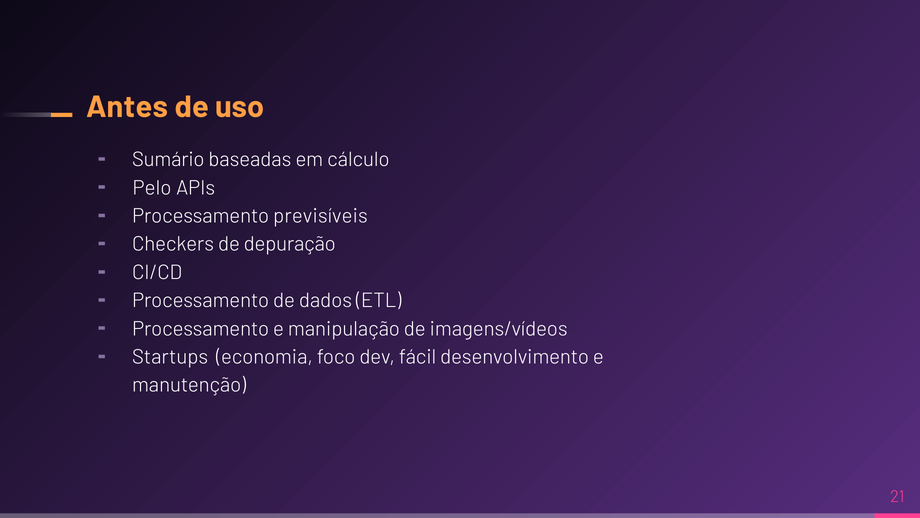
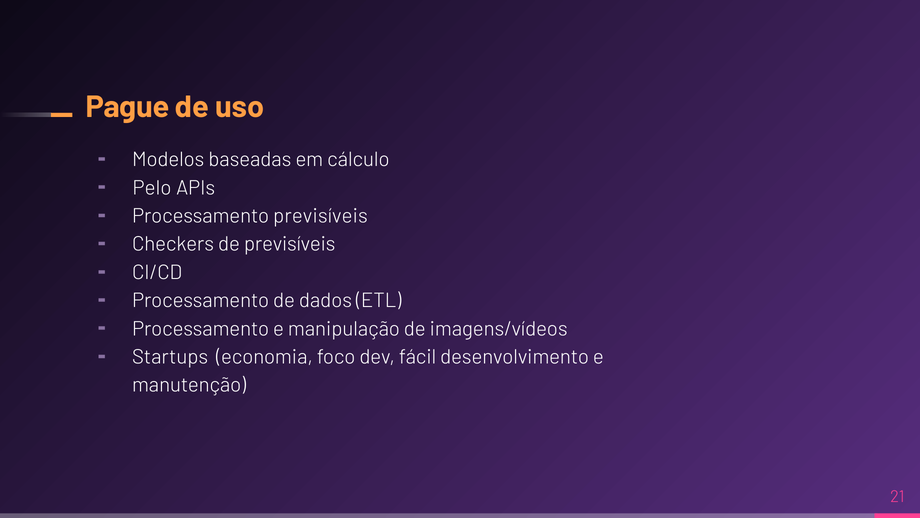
Antes: Antes -> Pague (127, 107)
Sumário: Sumário -> Modelos (168, 159)
de depuração: depuração -> previsíveis (290, 244)
